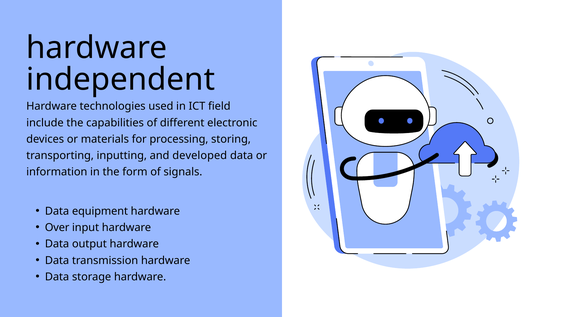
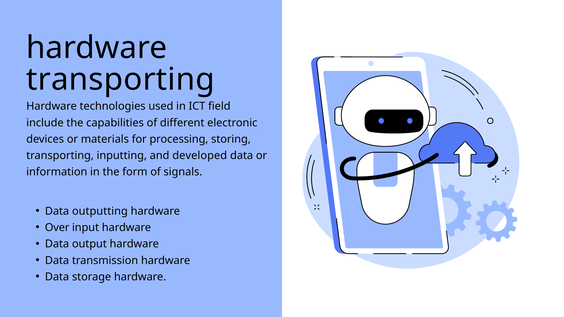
independent: independent -> transporting (121, 79)
equipment: equipment -> outputting (100, 211)
